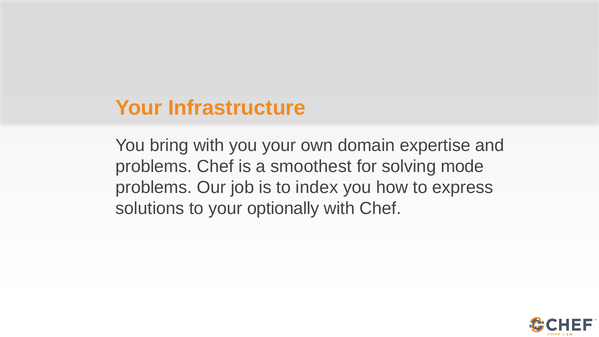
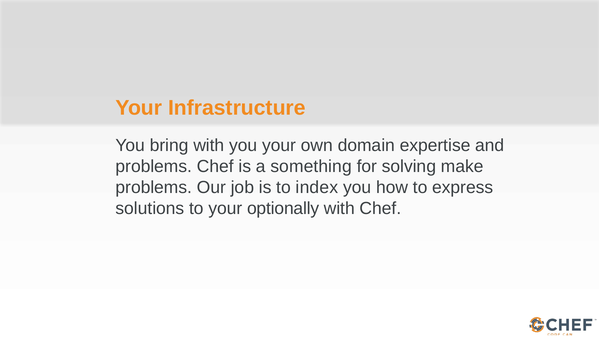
smoothest: smoothest -> something (311, 166)
mode: mode -> make (462, 166)
